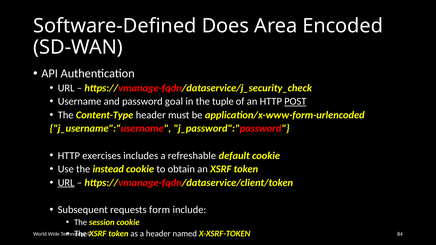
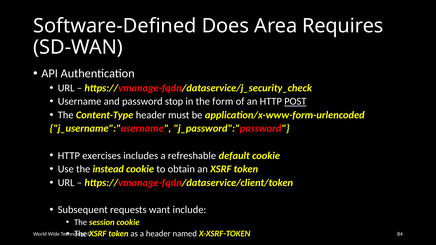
Encoded: Encoded -> Requires (343, 26)
goal: goal -> stop (174, 102)
tuple: tuple -> form (223, 102)
URL underline: present -> none (66, 183)
form: form -> want (160, 210)
